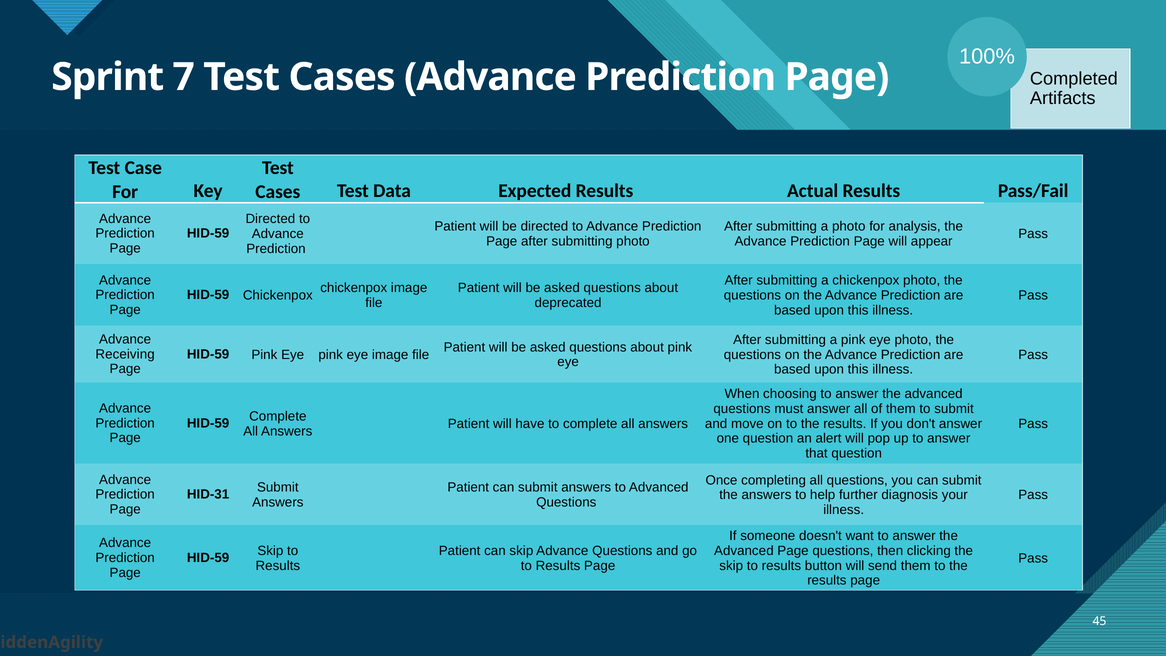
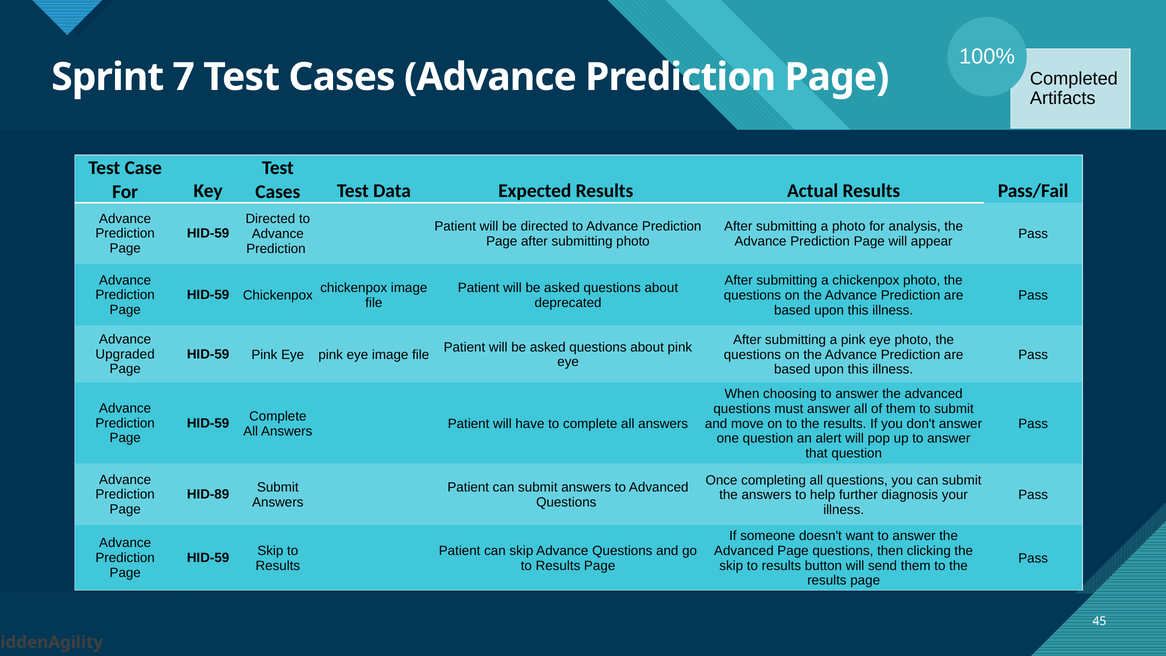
Receiving: Receiving -> Upgraded (125, 354)
HID-31: HID-31 -> HID-89 (208, 494)
